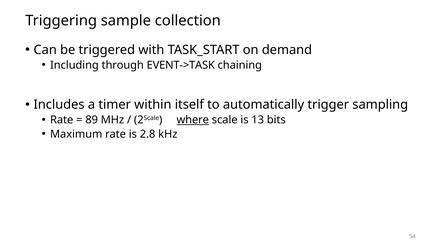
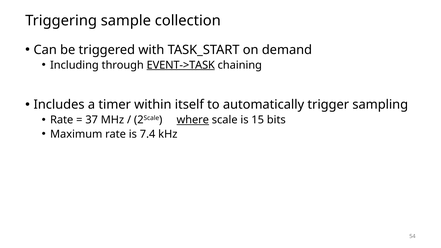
EVENT->TASK underline: none -> present (181, 65)
89: 89 -> 37 (92, 120)
13: 13 -> 15 (258, 120)
2.8: 2.8 -> 7.4 (148, 134)
